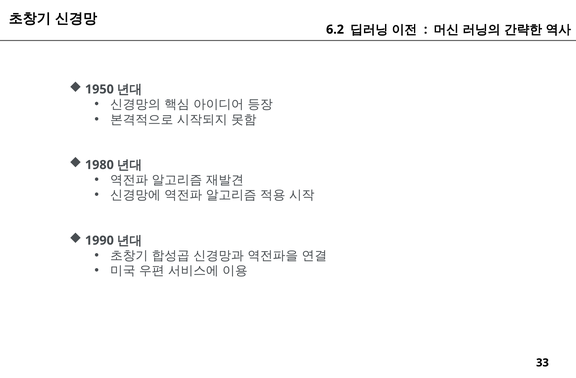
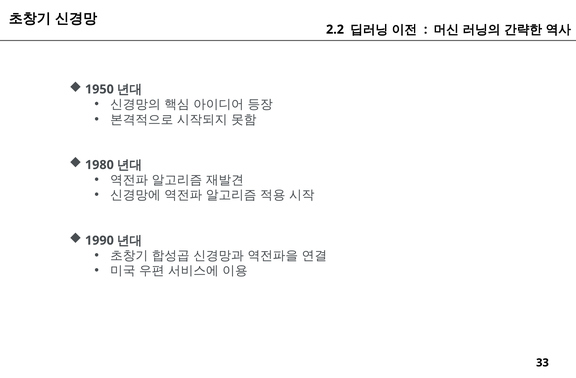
6.2: 6.2 -> 2.2 (335, 30)
